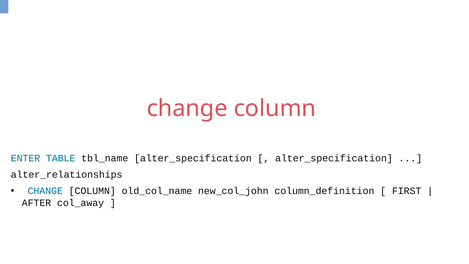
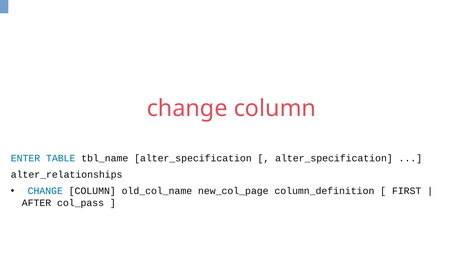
new_col_john: new_col_john -> new_col_page (233, 191)
col_away: col_away -> col_pass (81, 203)
